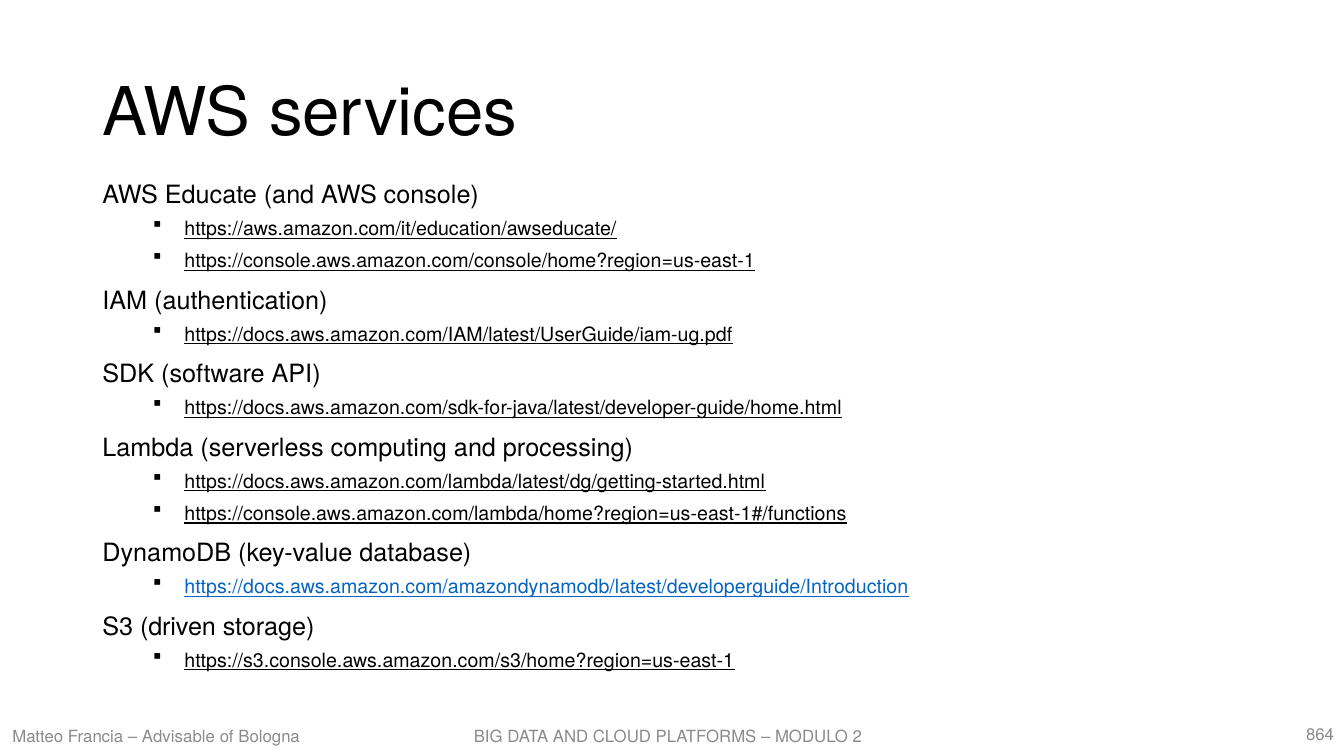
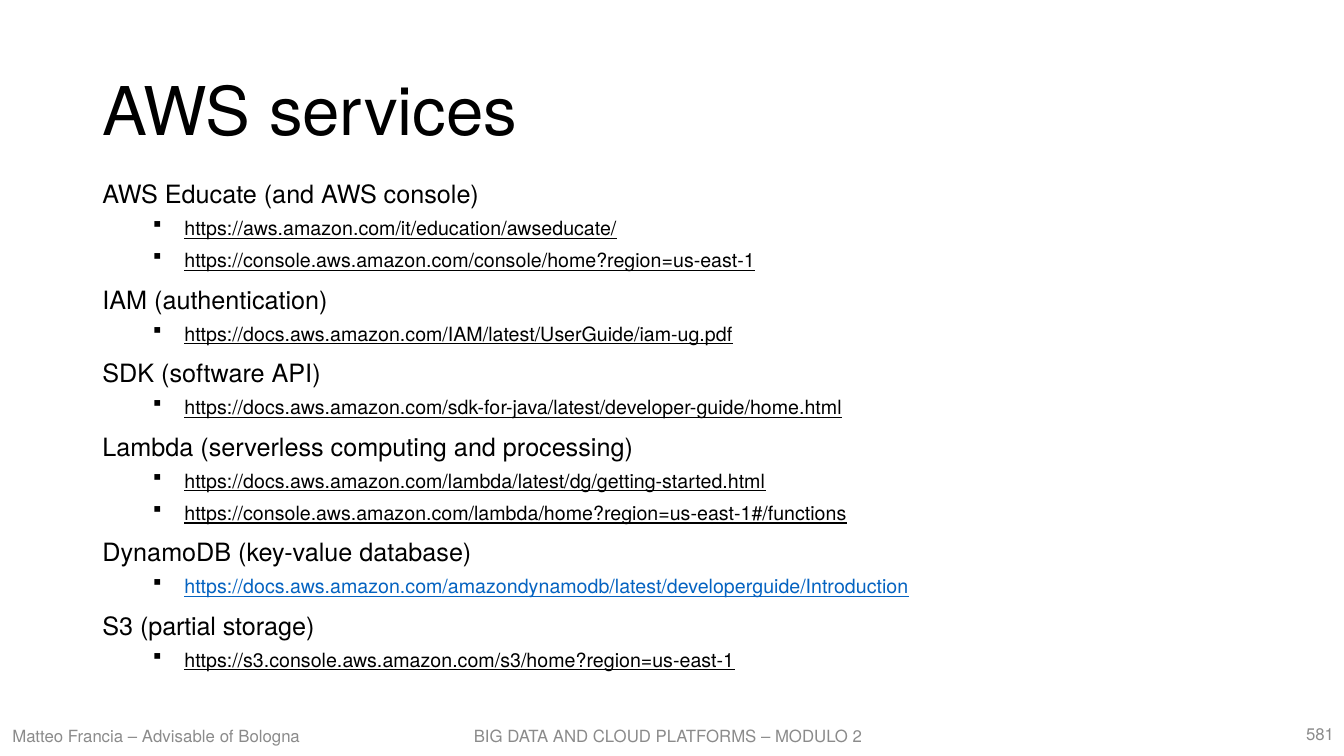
driven: driven -> partial (178, 627)
864: 864 -> 581 (1320, 735)
